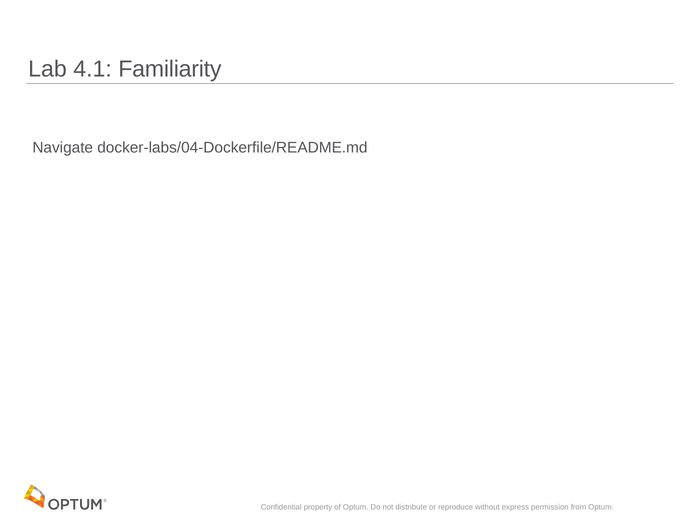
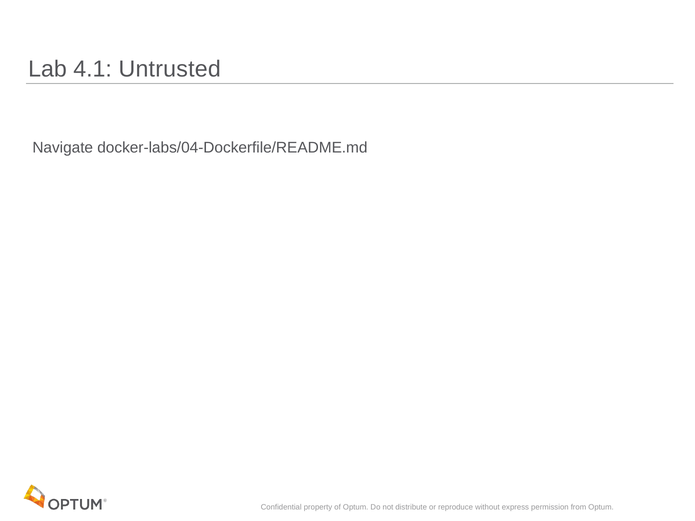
Familiarity: Familiarity -> Untrusted (170, 69)
